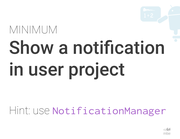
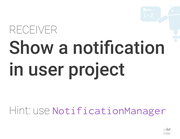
MINIMUM: MINIMUM -> RECEIVER (33, 30)
